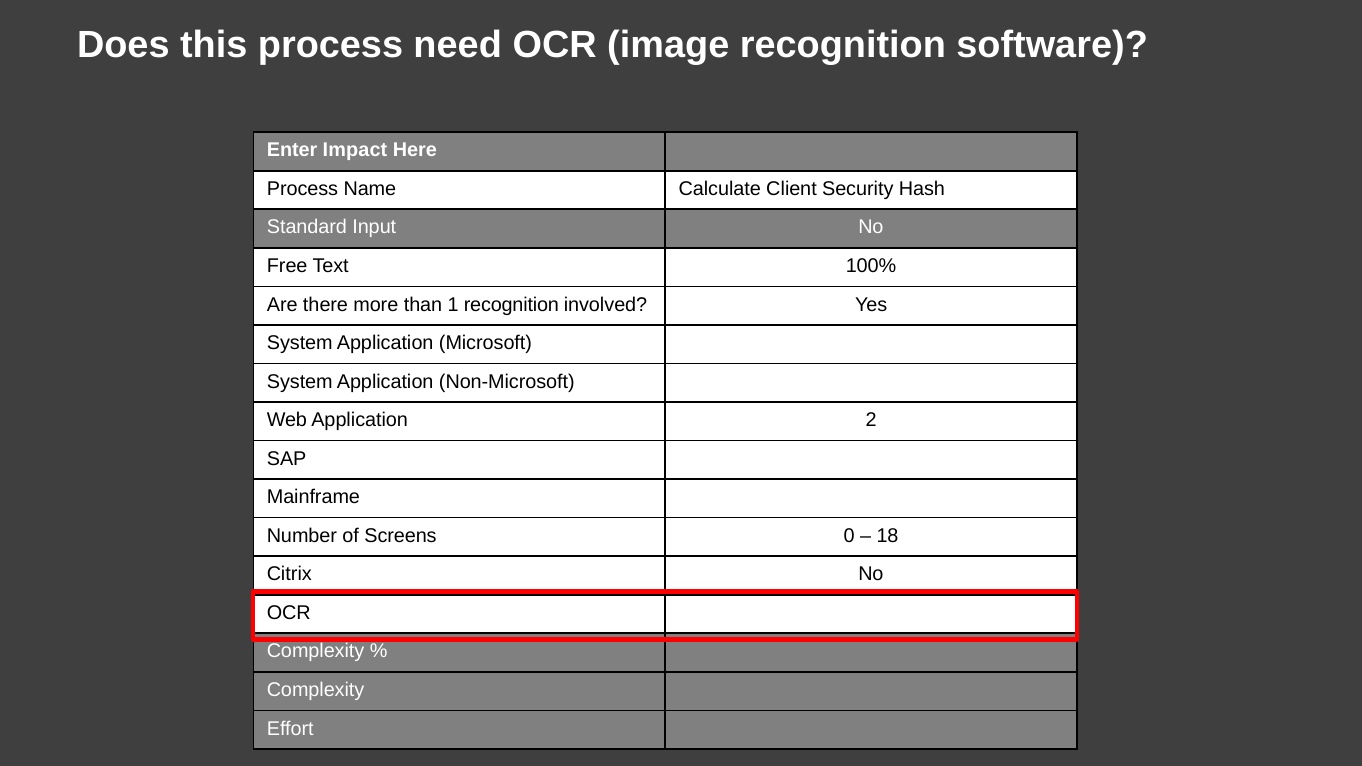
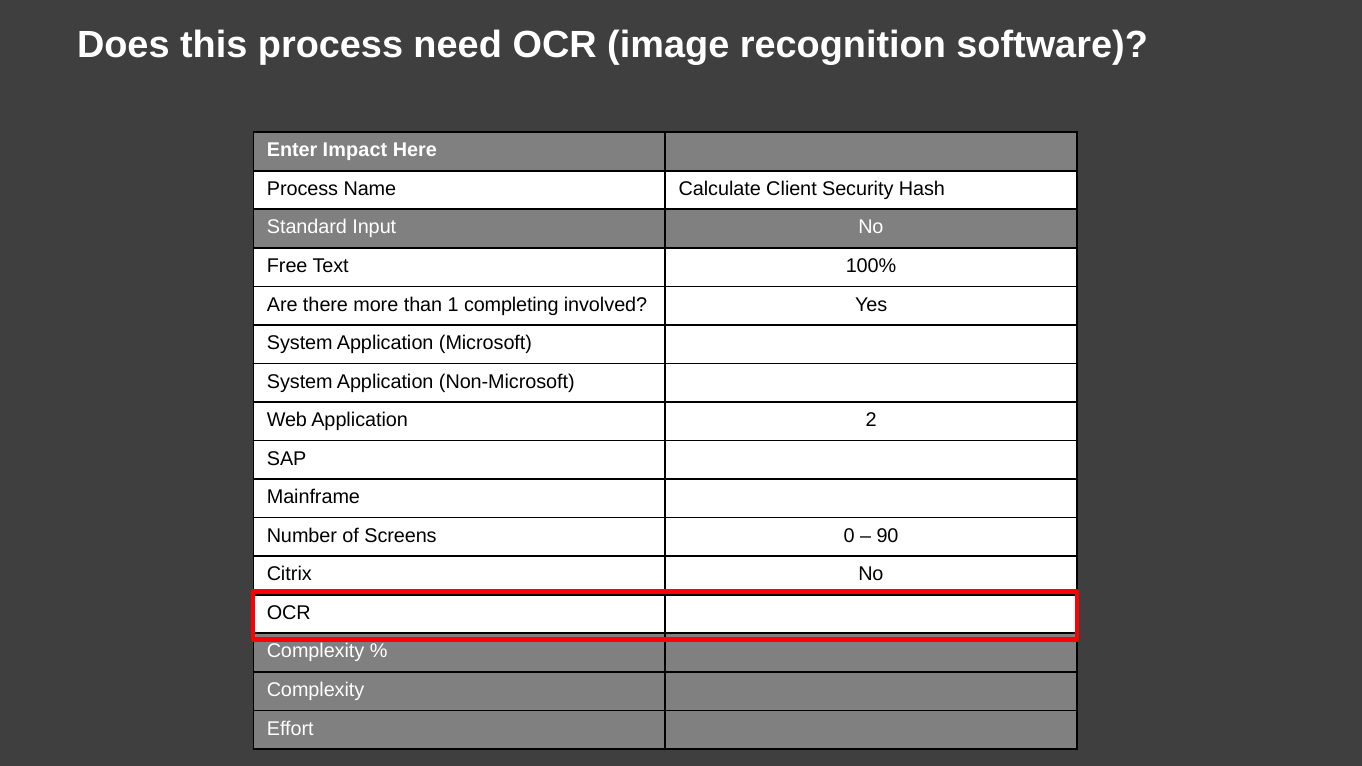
1 recognition: recognition -> completing (511, 305)
18: 18 -> 90 (888, 536)
